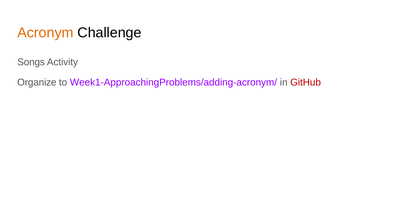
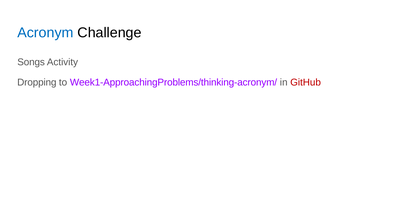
Acronym colour: orange -> blue (45, 33)
Organize: Organize -> Dropping (37, 82)
Week1-ApproachingProblems/adding-acronym/: Week1-ApproachingProblems/adding-acronym/ -> Week1-ApproachingProblems/thinking-acronym/ (174, 82)
